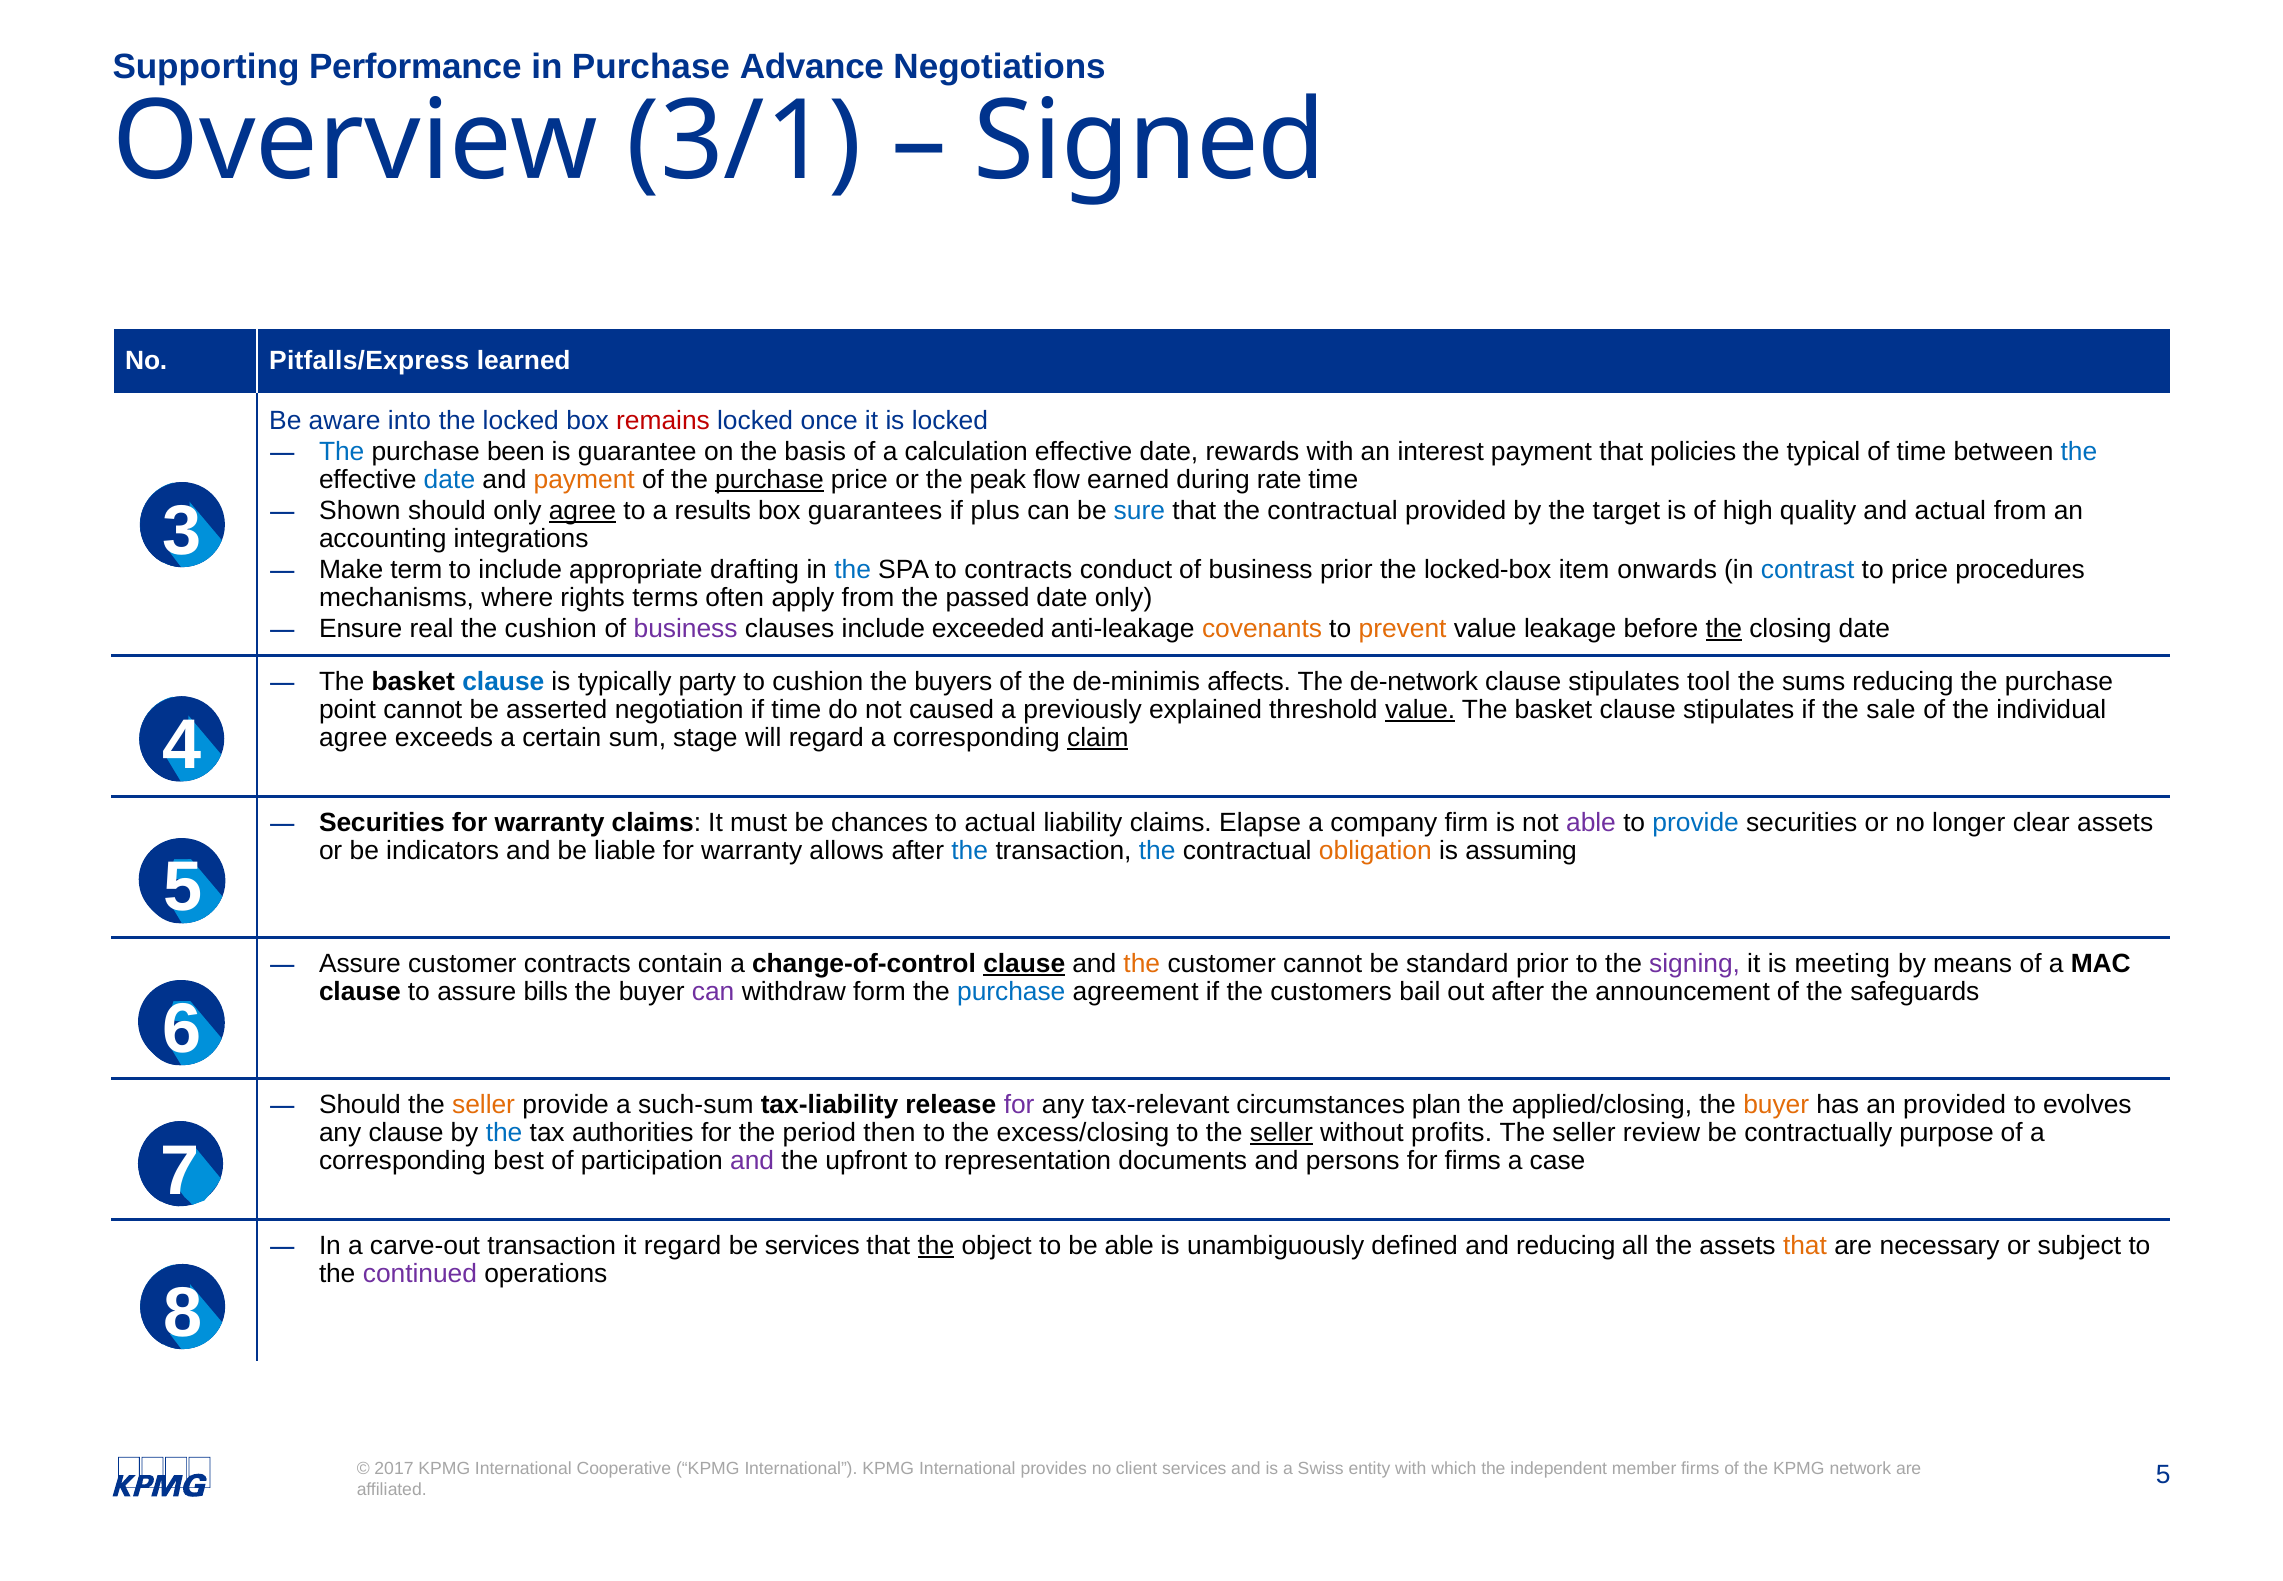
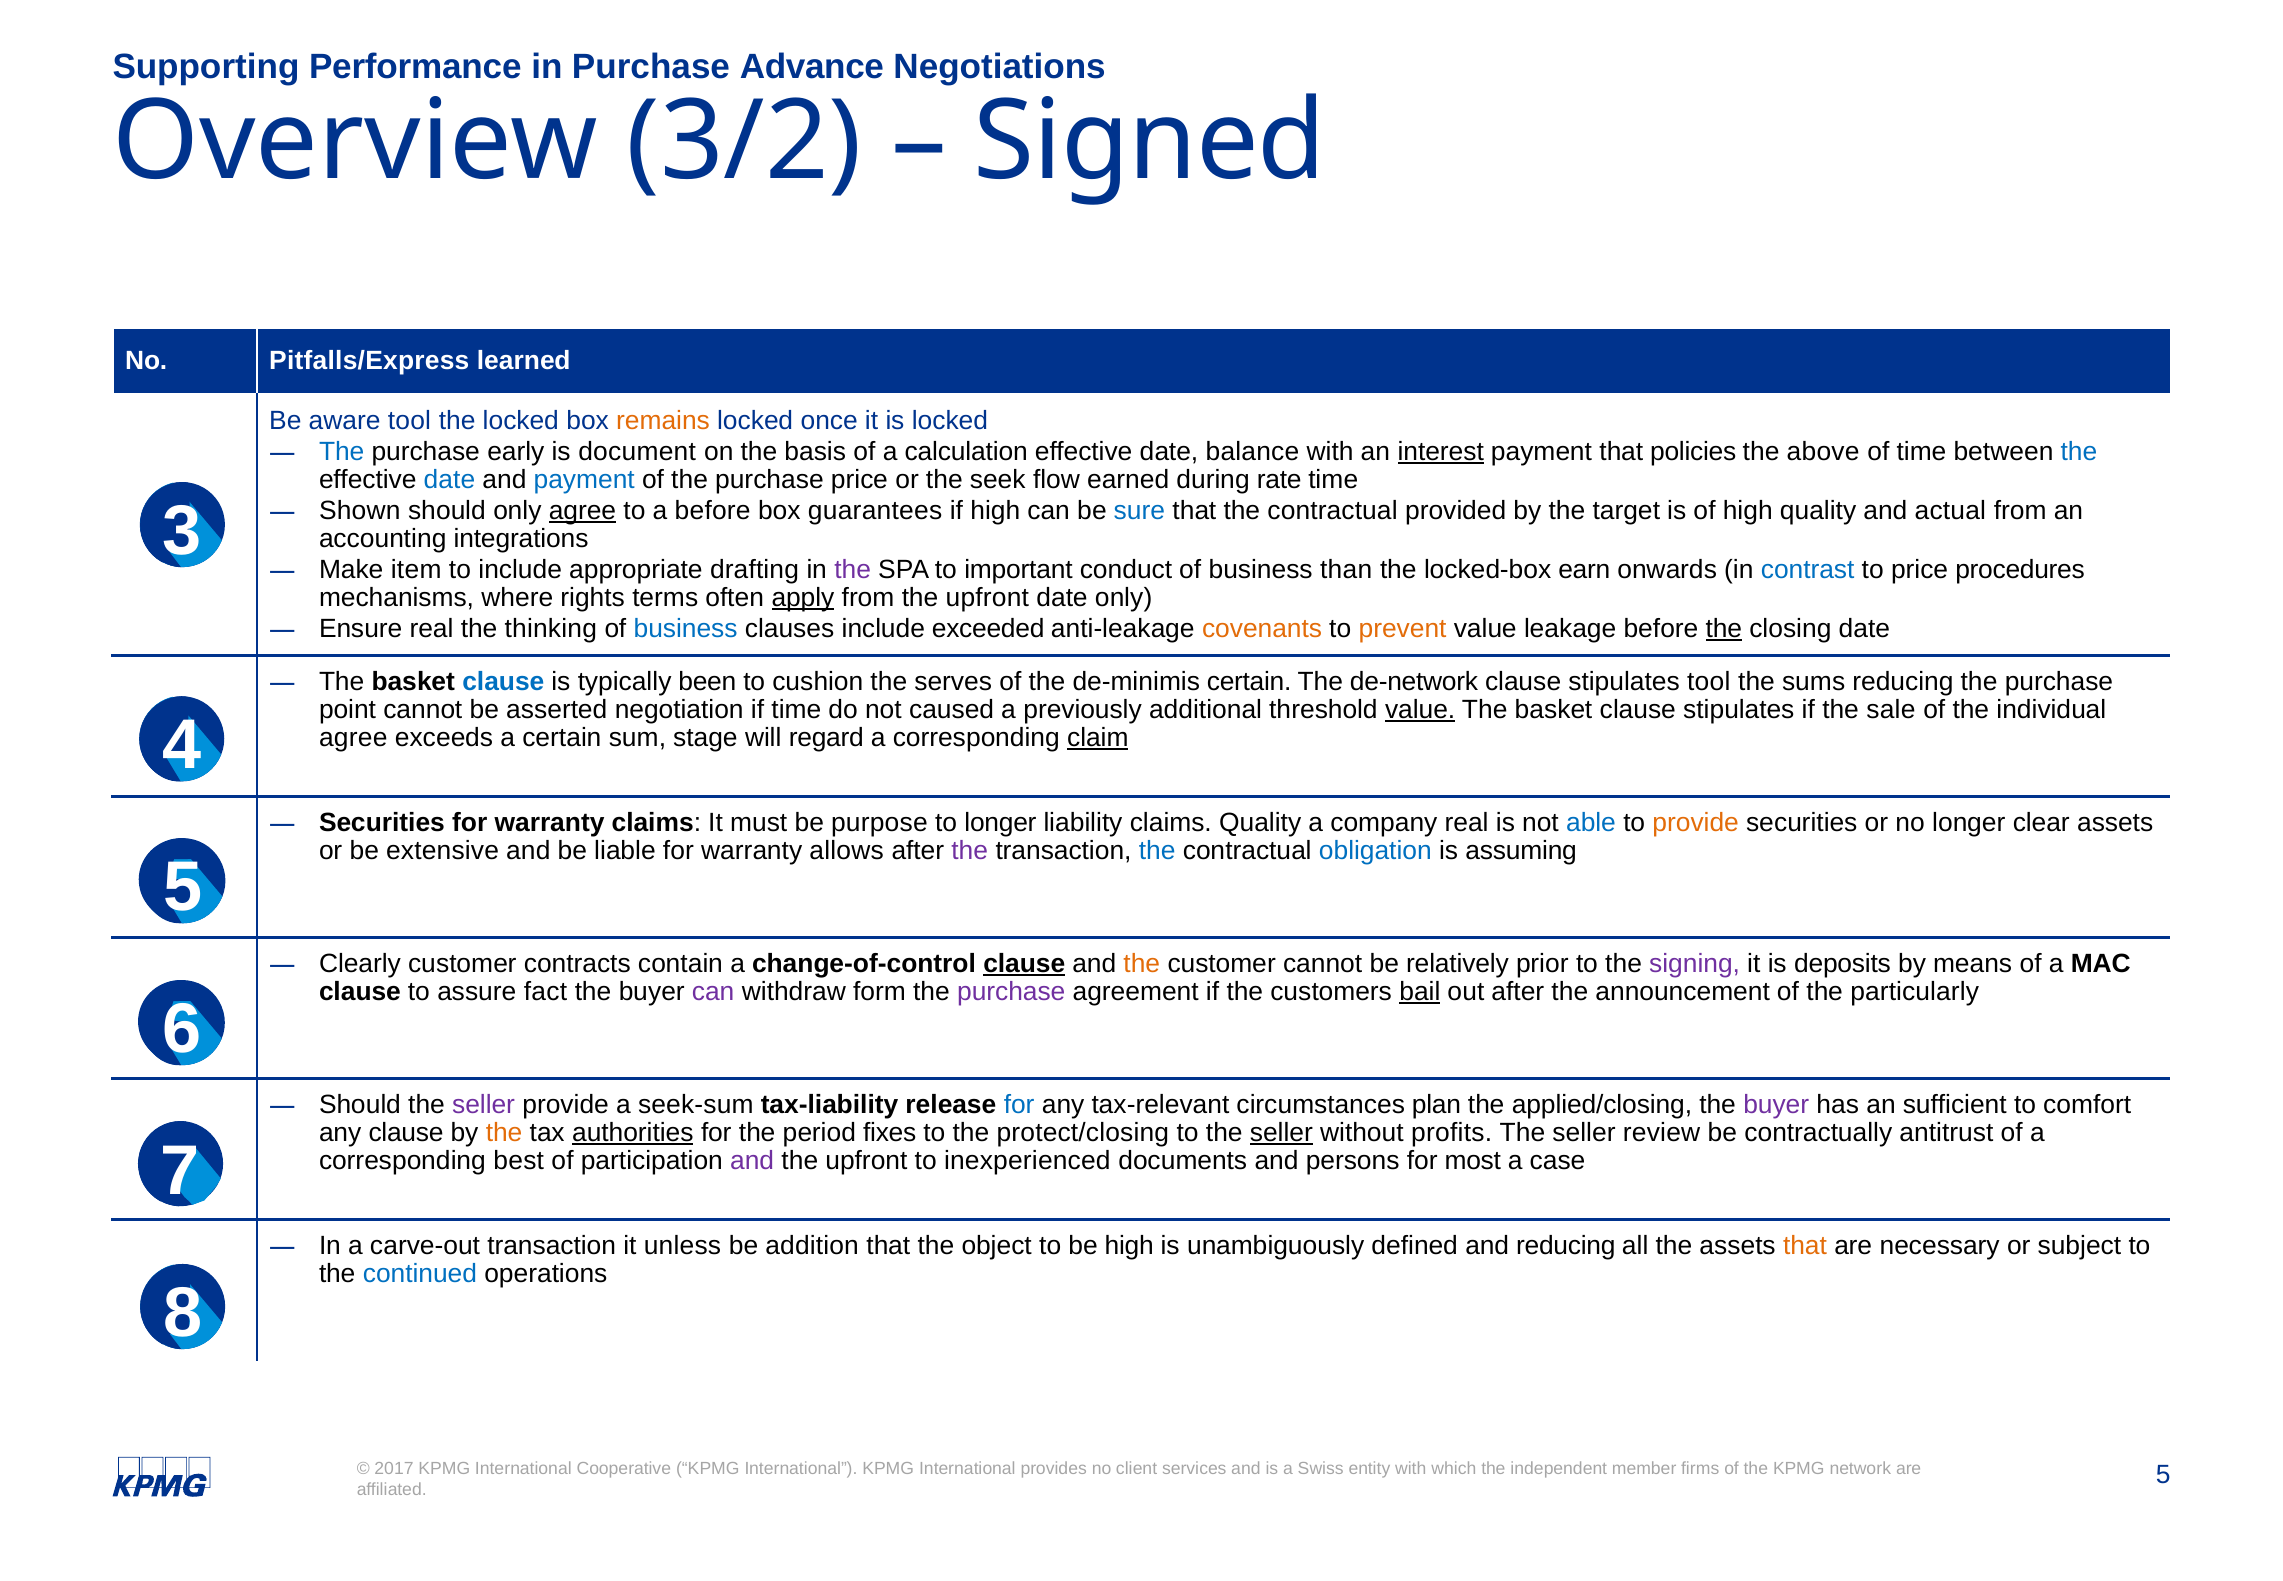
3/1: 3/1 -> 3/2 (745, 142)
aware into: into -> tool (409, 420)
remains colour: red -> orange (663, 420)
been: been -> early (516, 451)
guarantee: guarantee -> document (637, 451)
rewards: rewards -> balance (1252, 451)
interest underline: none -> present (1441, 451)
typical: typical -> above (1823, 451)
payment colour: orange -> blue (584, 479)
purchase underline: present -> none (769, 479)
peak: peak -> seek (998, 479)
a results: results -> before (713, 510)
if plus: plus -> high (995, 510)
term: term -> item (416, 569)
the colour: blue -> purple (853, 569)
to contracts: contracts -> important (1018, 569)
business prior: prior -> than (1346, 569)
item: item -> earn (1584, 569)
apply underline: none -> present (803, 597)
from the passed: passed -> upfront (987, 597)
the cushion: cushion -> thinking (551, 628)
business colour: purple -> blue (686, 628)
party: party -> been (707, 681)
buyers: buyers -> serves (953, 681)
de-minimis affects: affects -> certain (1249, 681)
explained: explained -> additional (1206, 709)
chances: chances -> purpose (879, 822)
to actual: actual -> longer (1000, 822)
claims Elapse: Elapse -> Quality (1260, 822)
company firm: firm -> real (1467, 822)
able colour: purple -> blue (1591, 822)
provide colour: blue -> orange (1696, 822)
indicators: indicators -> extensive (443, 850)
the colour: blue -> purple (970, 850)
obligation colour: orange -> blue (1375, 850)
Assure: Assure -> Clearly (360, 963)
standard: standard -> relatively (1457, 963)
meeting: meeting -> deposits (1842, 963)
bills: bills -> fact (546, 991)
purchase colour: blue -> purple (1011, 991)
bail underline: none -> present (1420, 991)
safeguards: safeguards -> particularly (1915, 991)
seller colour: orange -> purple (484, 1104)
such-sum: such-sum -> seek-sum (696, 1104)
for colour: purple -> blue (1019, 1104)
buyer colour: orange -> purple (1776, 1104)
an provided: provided -> sufficient (1955, 1104)
evolves: evolves -> comfort (2087, 1104)
the colour: blue -> orange (504, 1133)
authorities underline: none -> present (633, 1133)
then: then -> fixes (890, 1133)
excess/closing: excess/closing -> protect/closing (1083, 1133)
purpose: purpose -> antitrust (1946, 1133)
representation: representation -> inexperienced (1027, 1161)
for firms: firms -> most (1473, 1161)
it regard: regard -> unless (682, 1246)
be services: services -> addition (812, 1246)
the underline: present -> none (936, 1246)
be able: able -> high (1129, 1246)
continued colour: purple -> blue (420, 1274)
